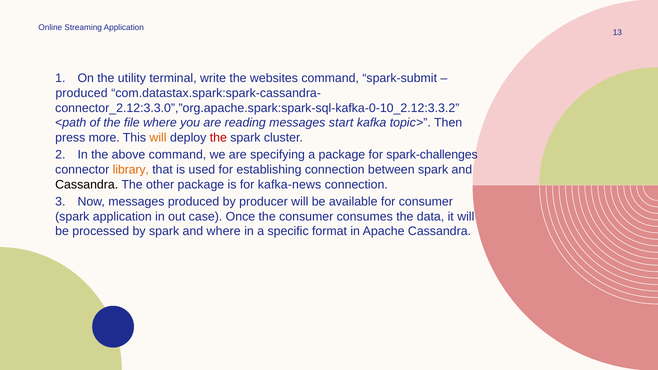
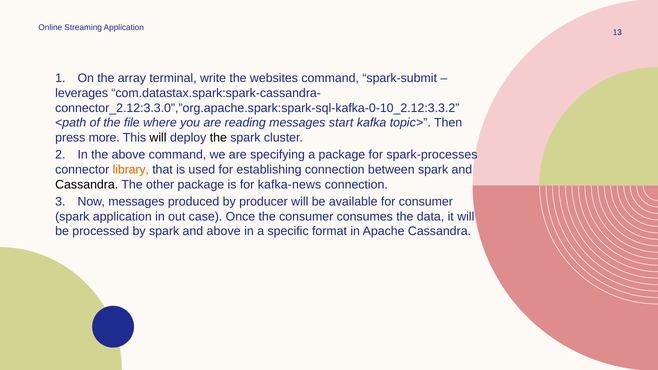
utility: utility -> array (132, 78)
produced: produced -> leverages (82, 93)
will colour: orange -> black (158, 138)
the colour: red -> black (218, 138)
spark-challenges: spark-challenges -> spark-processes (432, 155)
and where: where -> above (224, 231)
